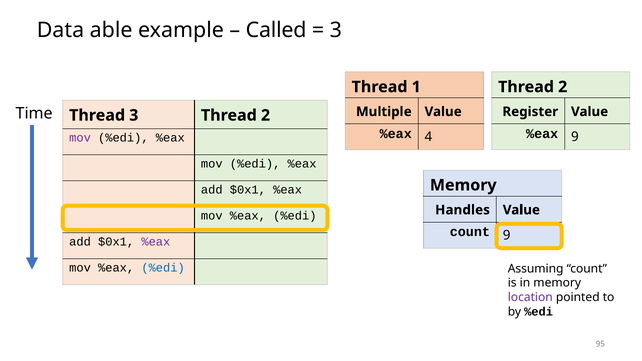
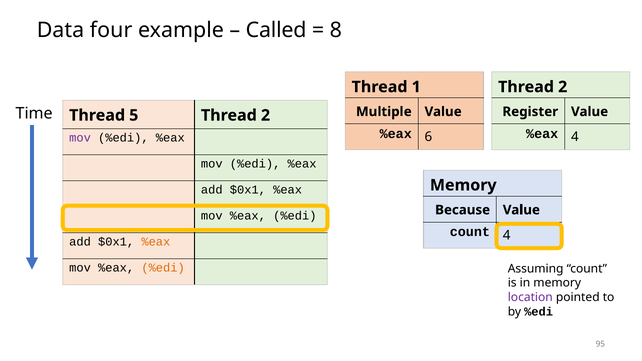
able: able -> four (111, 30)
3: 3 -> 8 (336, 30)
Thread 3: 3 -> 5 (134, 115)
4: 4 -> 6 (428, 137)
%eax 9: 9 -> 4 (575, 137)
Handles: Handles -> Because (463, 210)
count 9: 9 -> 4 (507, 235)
%eax colour: purple -> orange (156, 242)
%edi colour: blue -> orange (163, 268)
